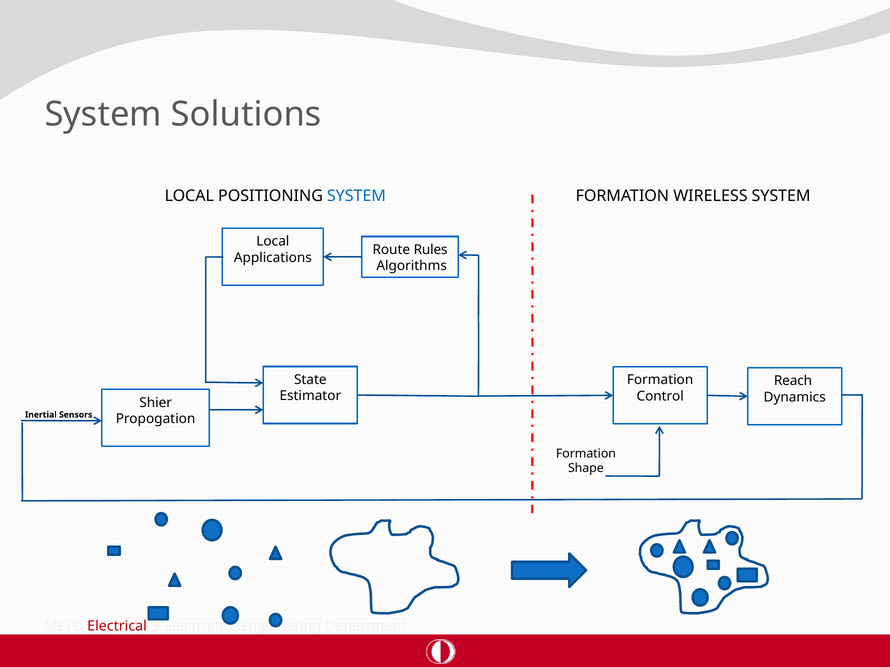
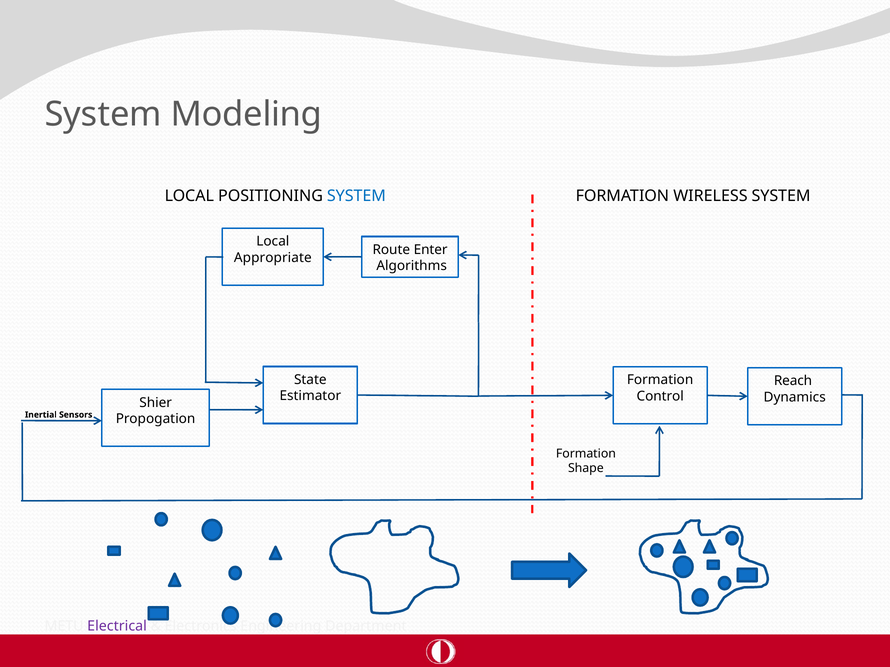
Solutions: Solutions -> Modeling (246, 114)
Rules: Rules -> Enter (431, 250)
Applications: Applications -> Appropriate (273, 258)
Electrical colour: red -> purple (117, 626)
